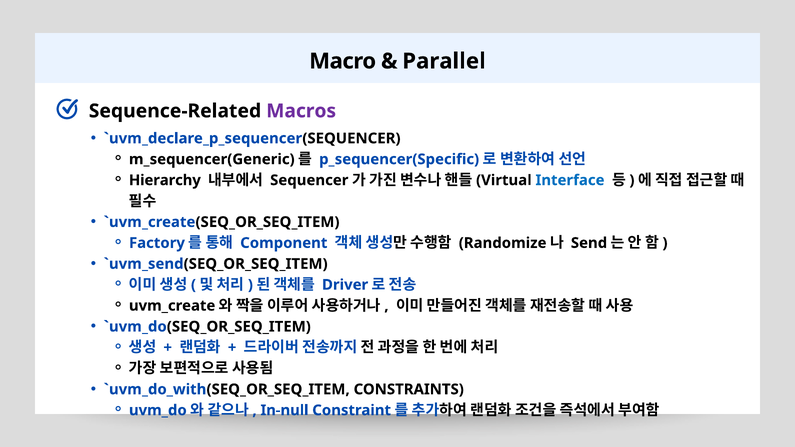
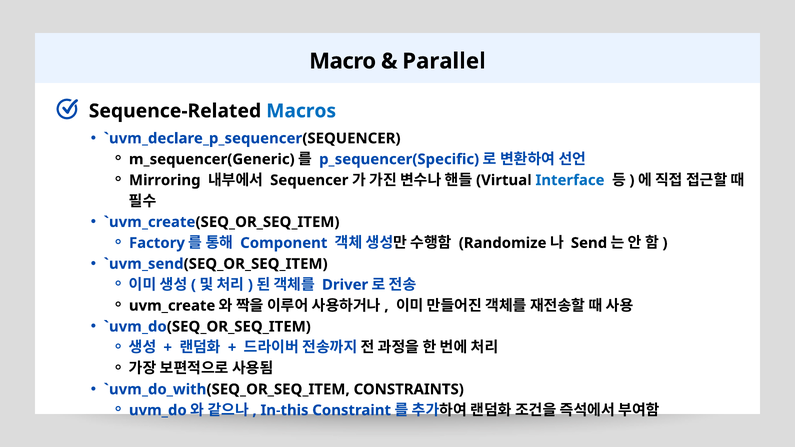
Macros colour: purple -> blue (301, 111)
Hierarchy: Hierarchy -> Mirroring (165, 180)
In-null: In-null -> In-this (284, 410)
